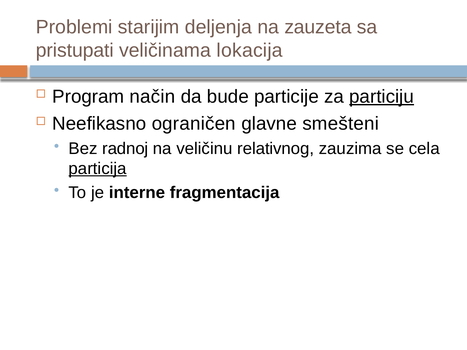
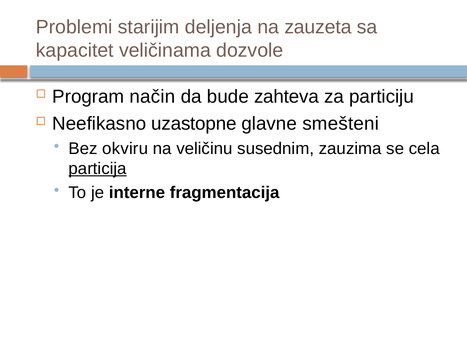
pristupati: pristupati -> kapacitet (75, 50)
lokacija: lokacija -> dozvole (250, 50)
particije: particije -> zahteva (287, 97)
particiju underline: present -> none (382, 97)
ograničen: ograničen -> uzastopne (194, 124)
radnoj: radnoj -> okviru (125, 149)
relativnog: relativnog -> susednim (276, 149)
